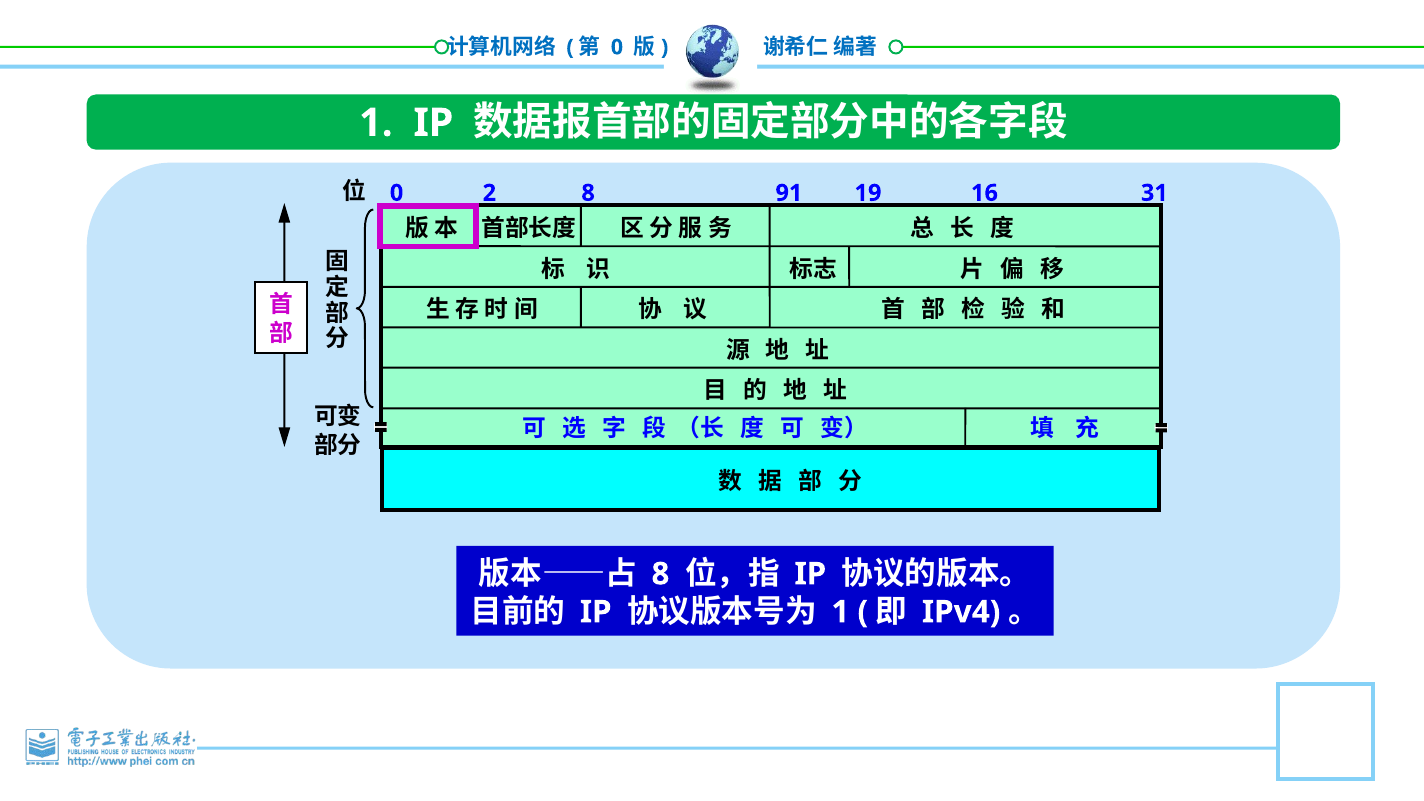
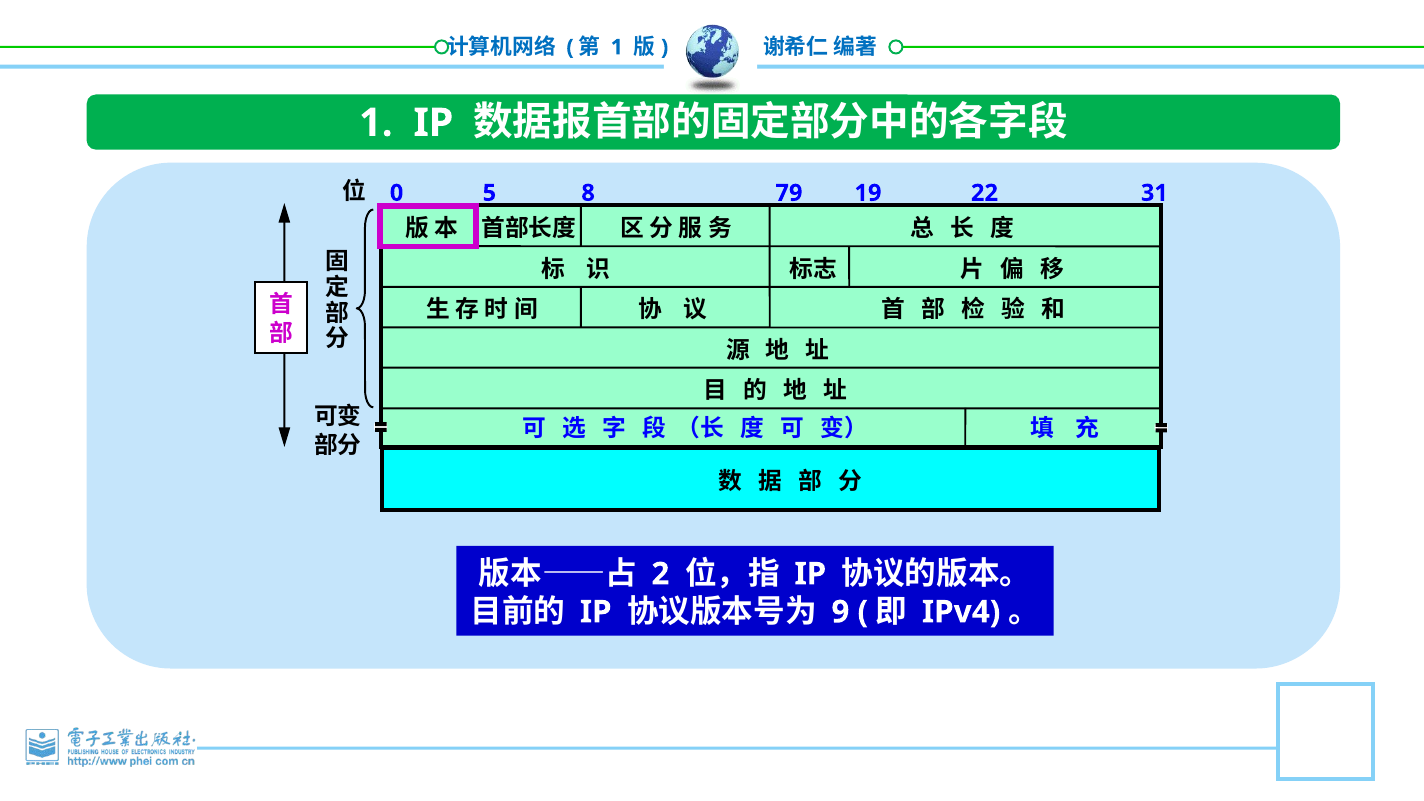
0: 0 -> 1 (617, 47)
2: 2 -> 5 (489, 193)
91: 91 -> 79 (789, 193)
16: 16 -> 22 (985, 193)
8: 8 -> 2 (660, 574)
1: 1 -> 9 (840, 612)
